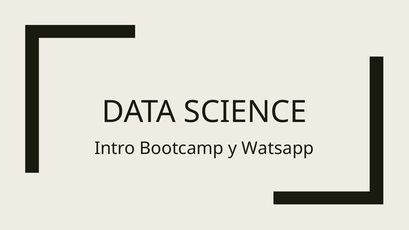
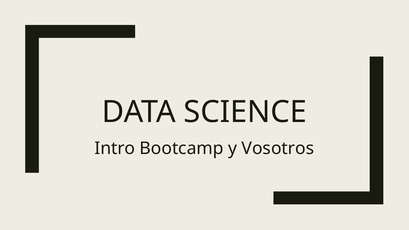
Watsapp: Watsapp -> Vosotros (278, 148)
